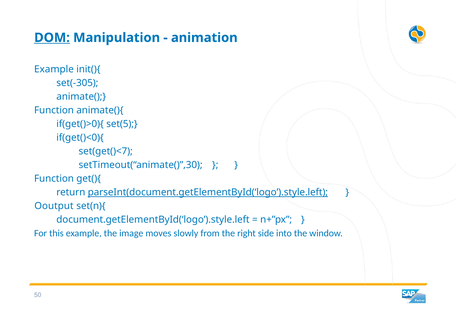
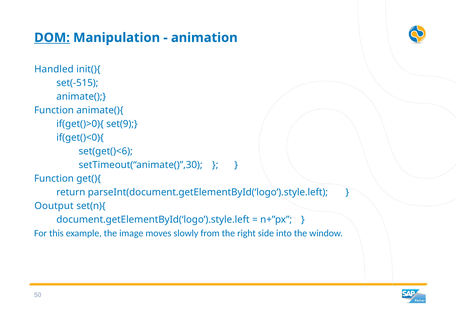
Example: Example -> Handled (54, 69)
set(-305: set(-305 -> set(-515 (77, 83)
set(5: set(5 -> set(9 (122, 124)
set(get()<7: set(get()<7 -> set(get()<6 (106, 151)
parseInt(document.getElementById(‘logo’).style.left underline: present -> none (208, 192)
